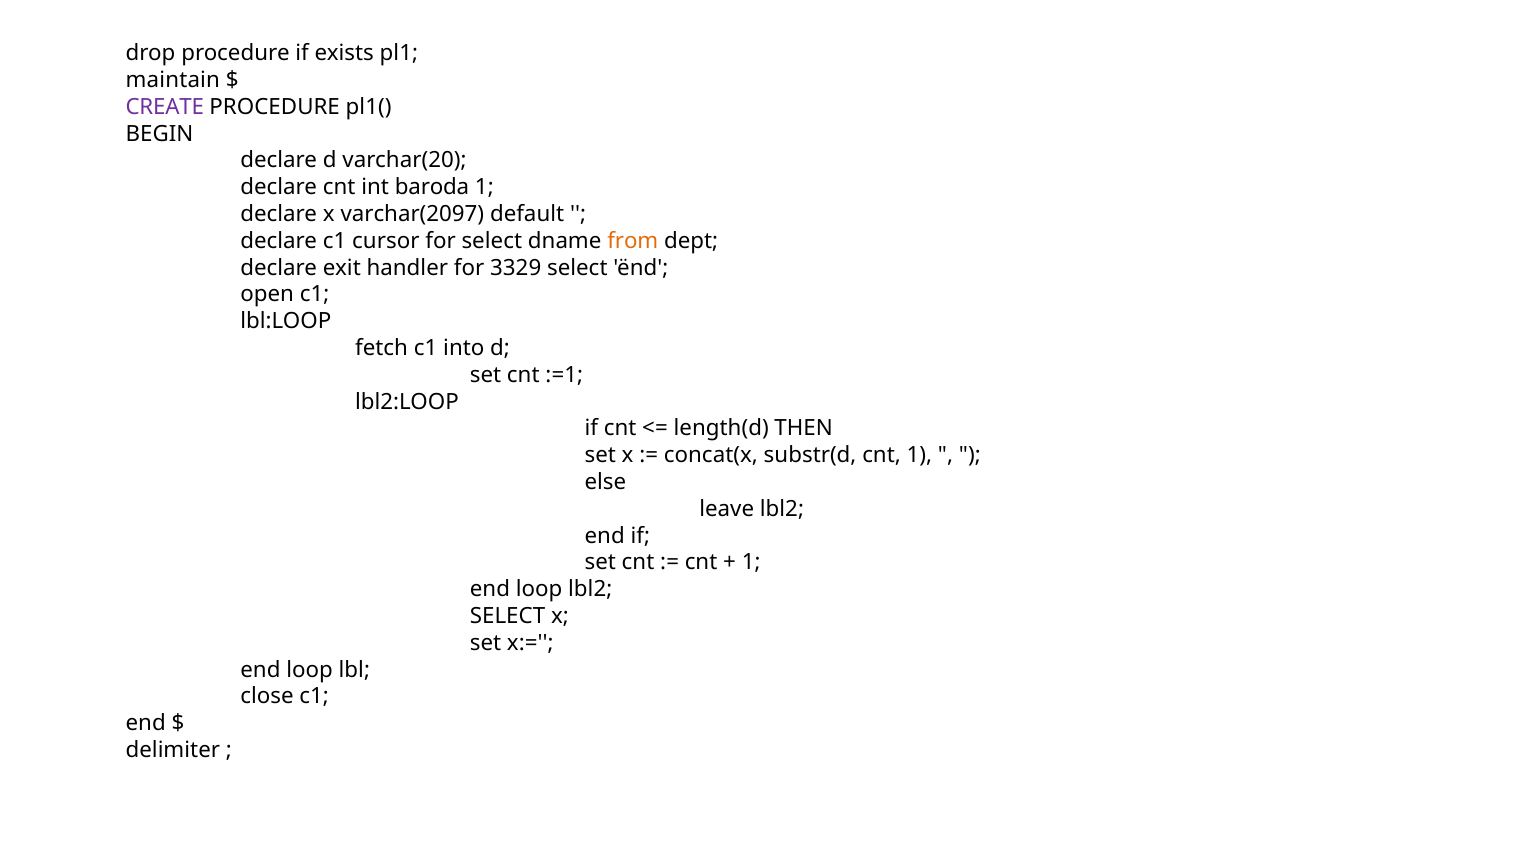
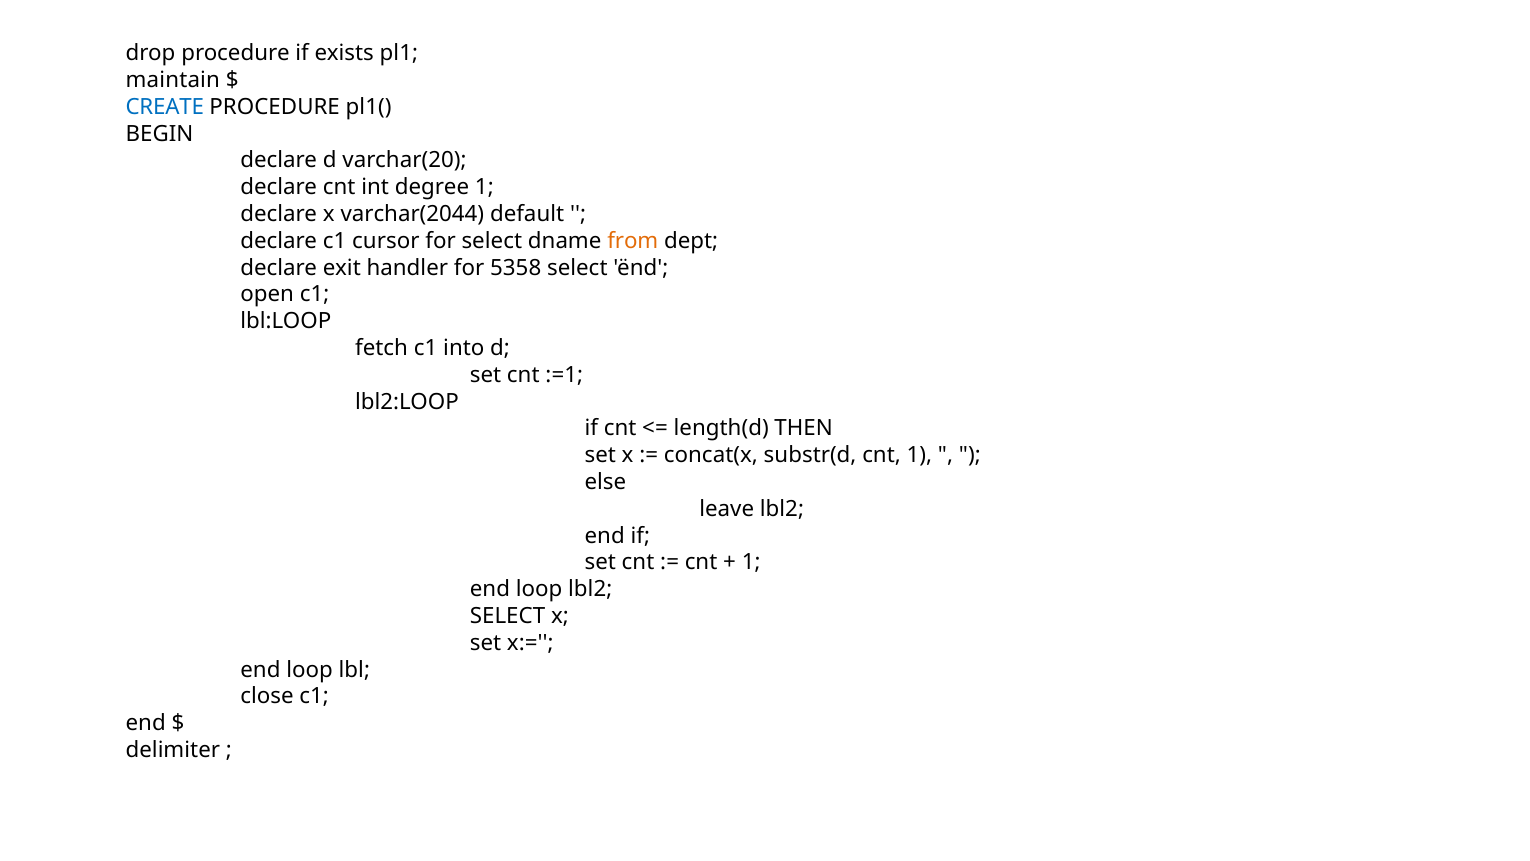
CREATE colour: purple -> blue (165, 107)
baroda: baroda -> degree (432, 187)
varchar(2097: varchar(2097 -> varchar(2044 (412, 214)
3329: 3329 -> 5358 (516, 268)
